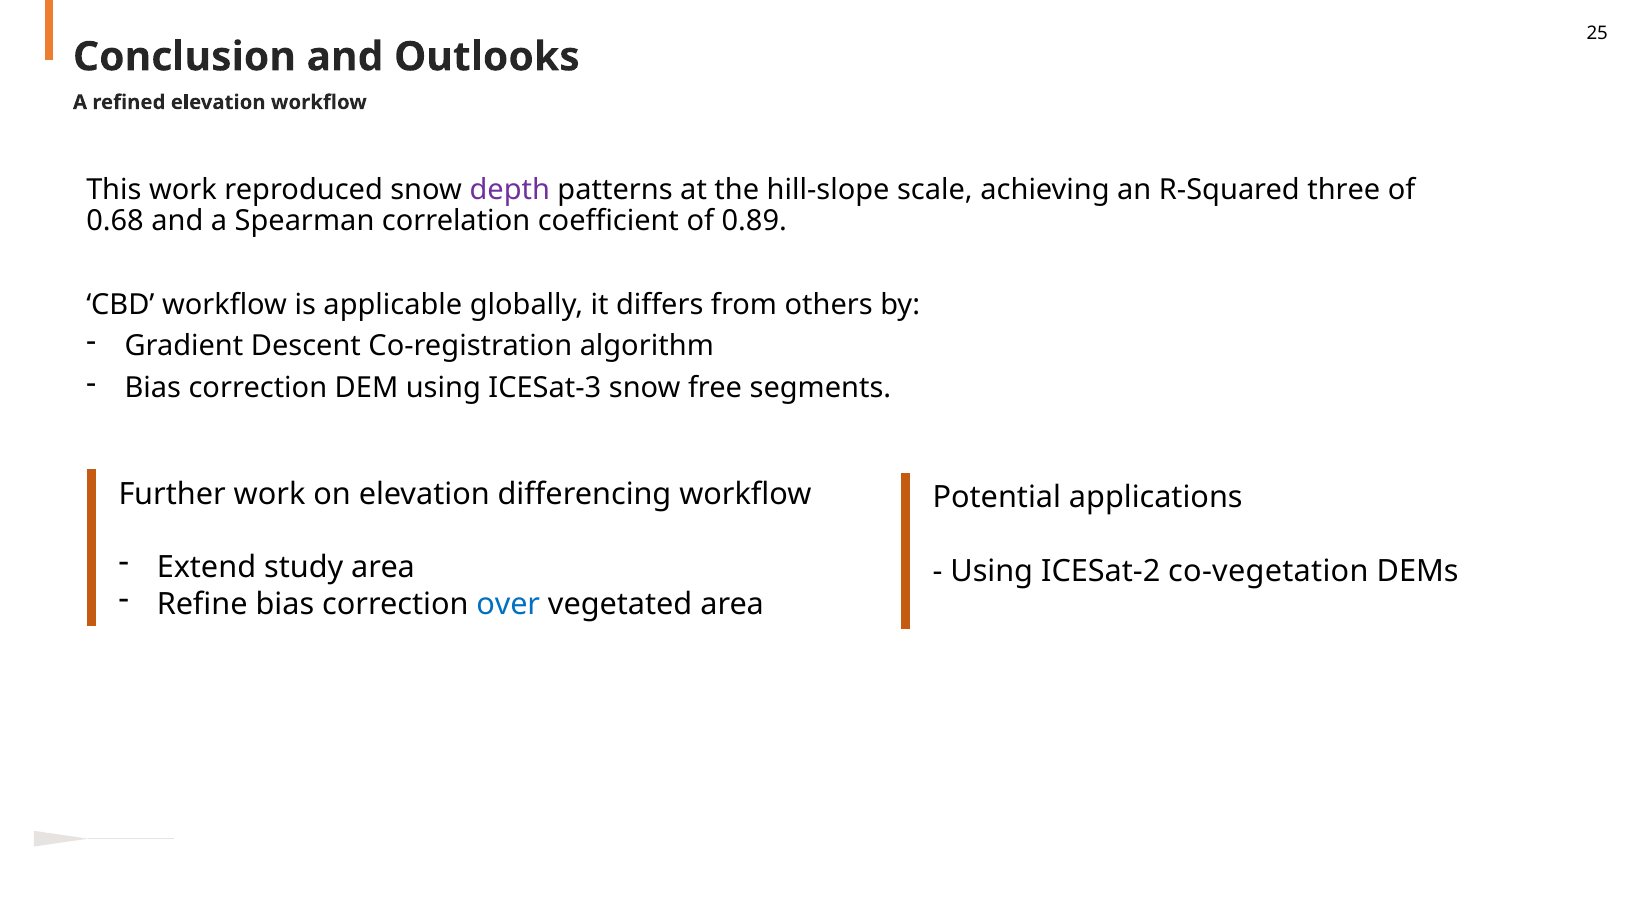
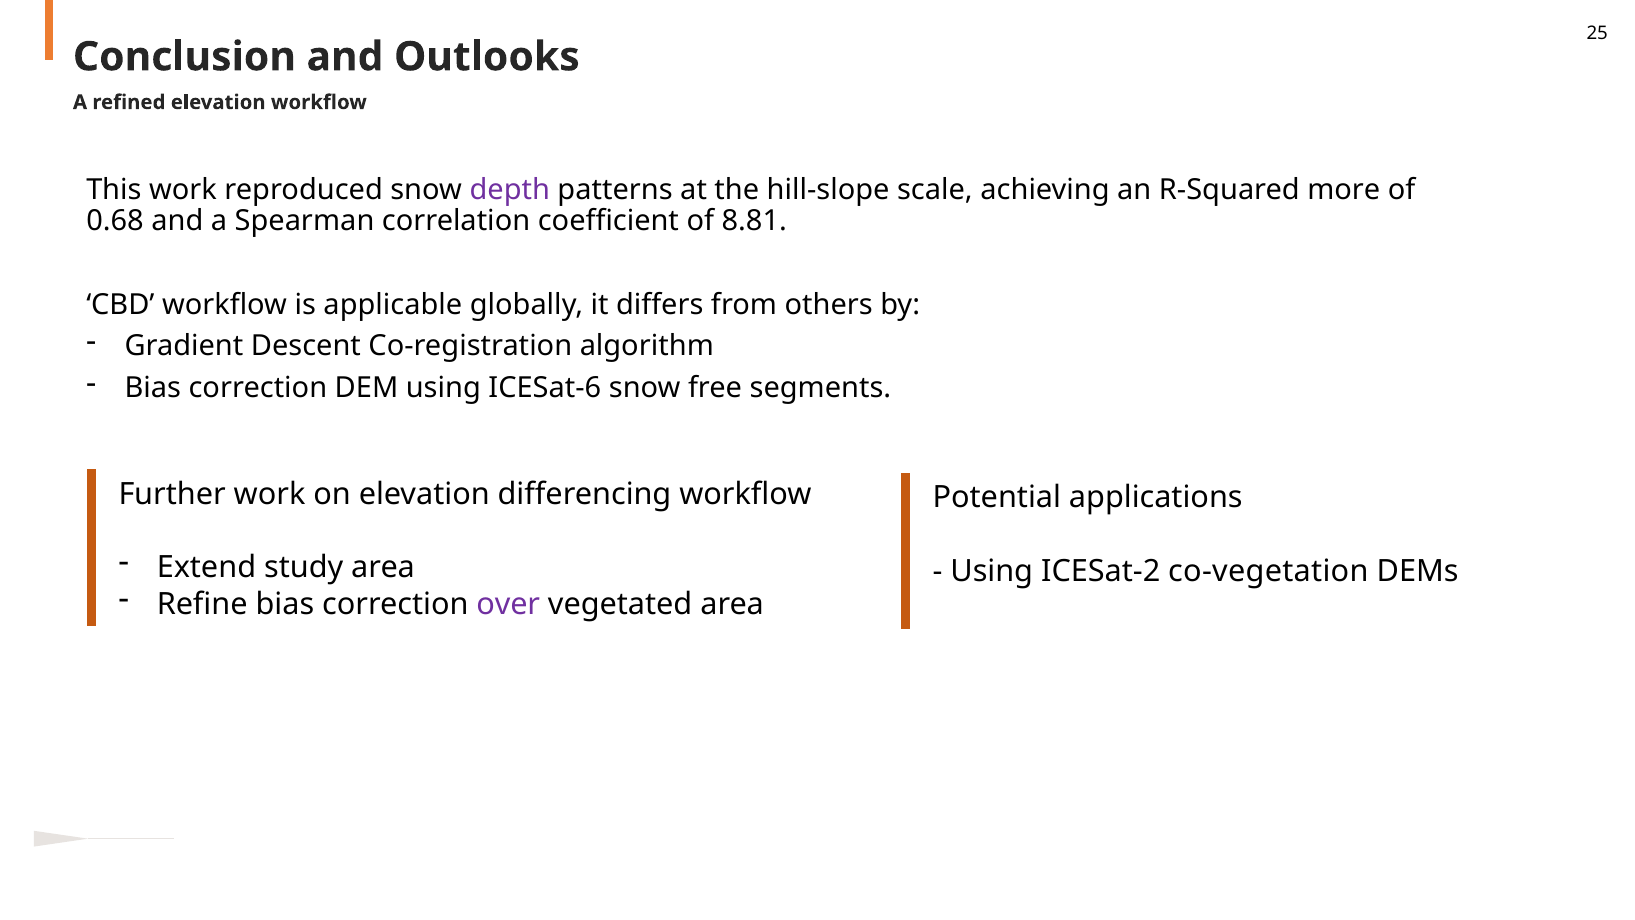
three: three -> more (1344, 190)
0.89: 0.89 -> 8.81 (754, 221)
ICESat-3: ICESat-3 -> ICESat-6 (545, 388)
over colour: blue -> purple (508, 604)
